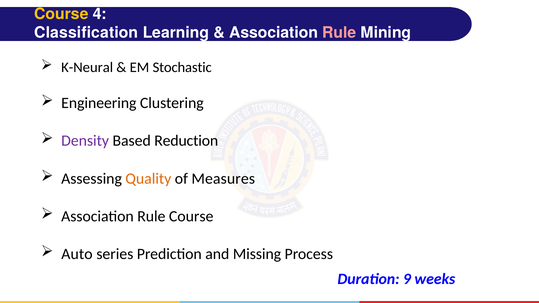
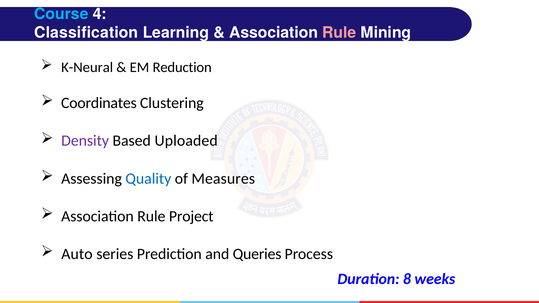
Course colour: yellow -> light blue (61, 14)
Stochastic: Stochastic -> Reduction (182, 67)
Engineering: Engineering -> Coordinates (99, 103)
Reduction: Reduction -> Uploaded (186, 141)
Quality colour: orange -> blue (148, 179)
Rule Course: Course -> Project (191, 216)
Missing: Missing -> Queries (257, 254)
9: 9 -> 8 (407, 279)
